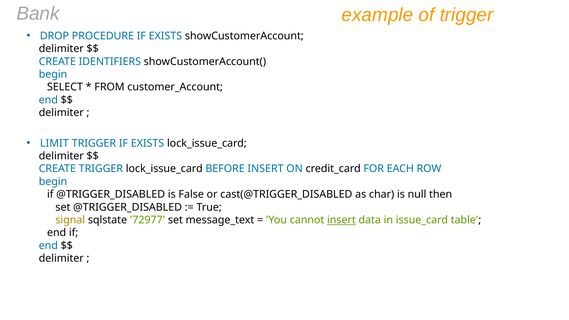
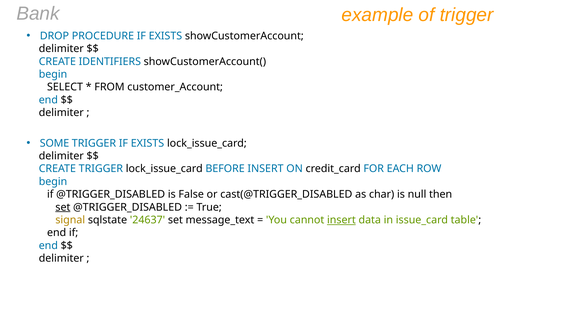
LIMIT: LIMIT -> SOME (54, 143)
set underline: none -> present (63, 207)
72977: 72977 -> 24637 (147, 220)
